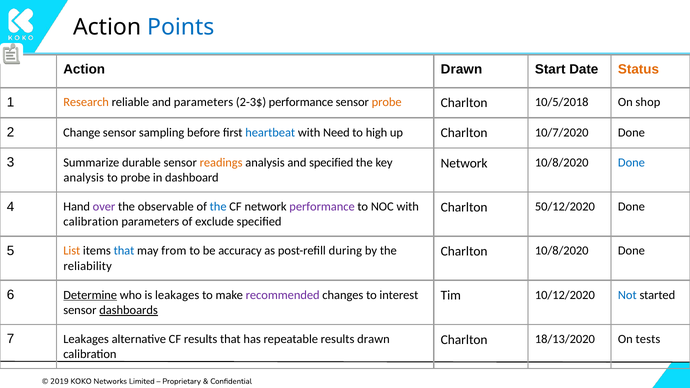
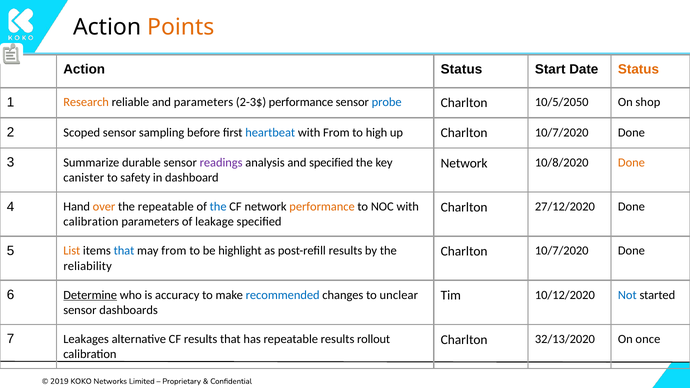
Points colour: blue -> orange (181, 27)
Action Drawn: Drawn -> Status (461, 69)
probe colour: orange -> blue (387, 102)
10/5/2018: 10/5/2018 -> 10/5/2050 (562, 102)
Change: Change -> Scoped (82, 132)
with Need: Need -> From (336, 132)
readings colour: orange -> purple (221, 163)
Done colour: blue -> orange (631, 163)
analysis: analysis -> canister (84, 178)
to probe: probe -> safety (135, 178)
over colour: purple -> orange (104, 207)
the observable: observable -> repeatable (166, 207)
performance colour: purple -> orange (322, 207)
50/12/2020: 50/12/2020 -> 27/12/2020 (565, 207)
exclude: exclude -> leakage (215, 222)
accuracy: accuracy -> highlight (240, 251)
post-refill during: during -> results (345, 251)
10/8/2020: 10/8/2020 -> 10/7/2020 (562, 251)
is leakages: leakages -> accuracy (177, 295)
recommended colour: purple -> blue (283, 295)
interest: interest -> unclear (399, 295)
dashboards underline: present -> none (129, 310)
results drawn: drawn -> rollout (374, 339)
18/13/2020: 18/13/2020 -> 32/13/2020 (565, 339)
tests: tests -> once (648, 339)
